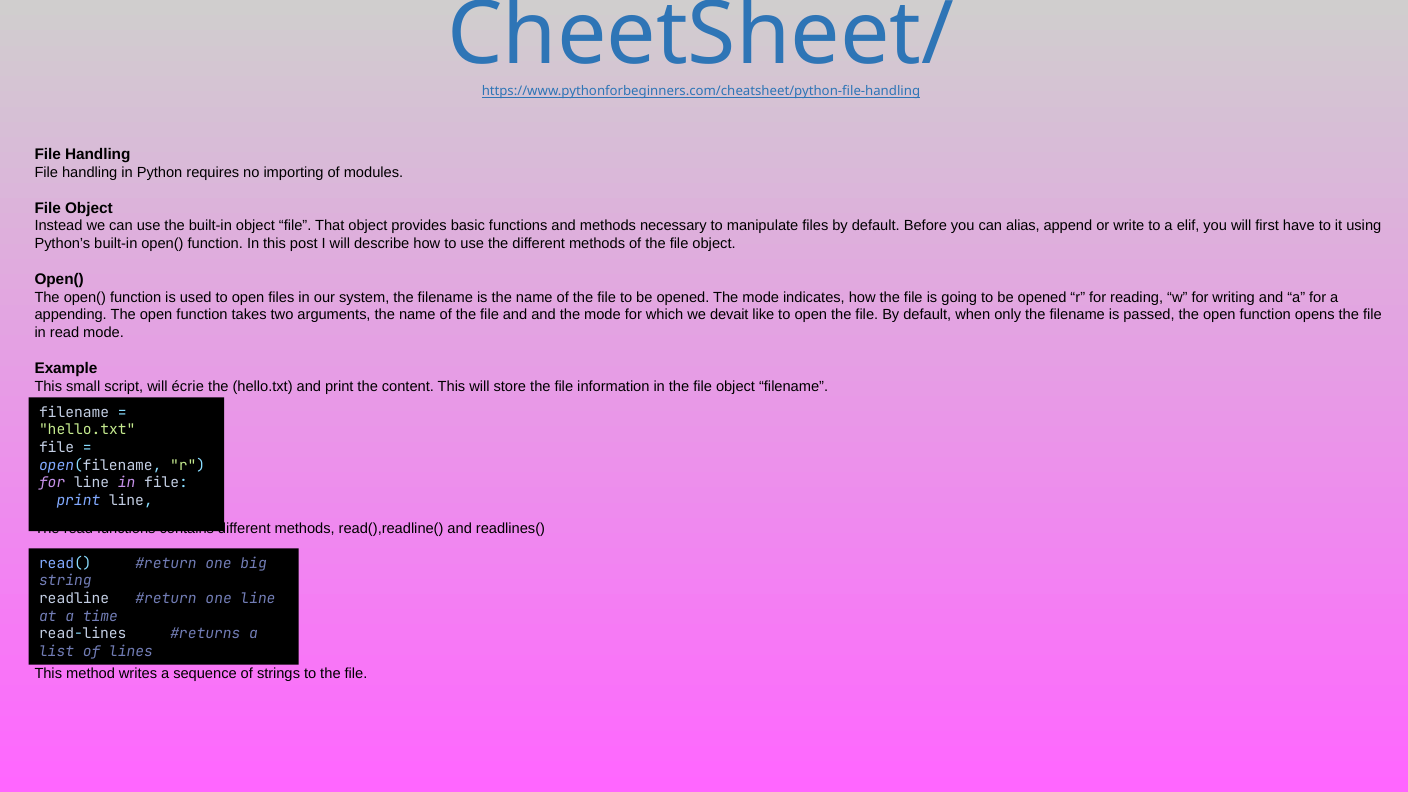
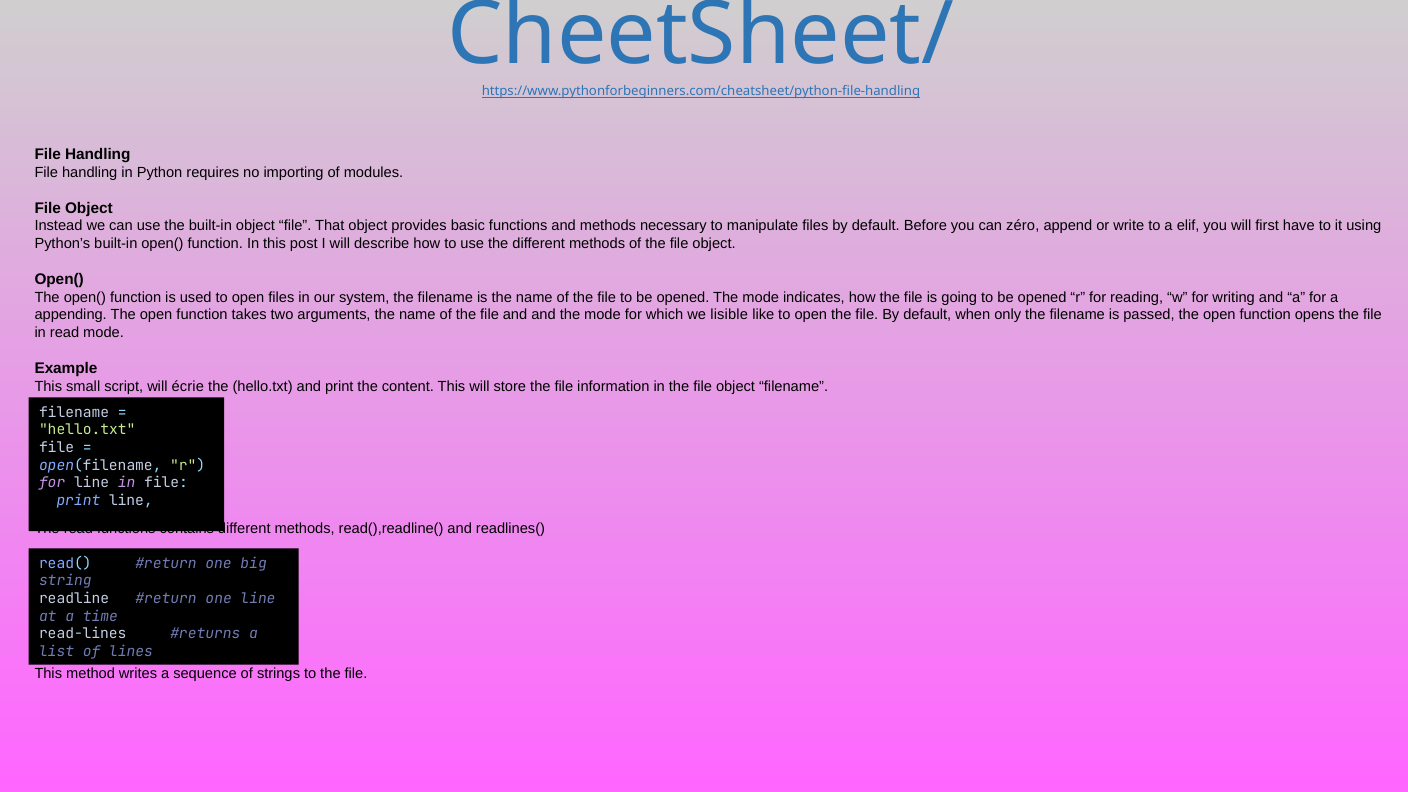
alias: alias -> zéro (1023, 226)
devait: devait -> lisible (729, 315)
